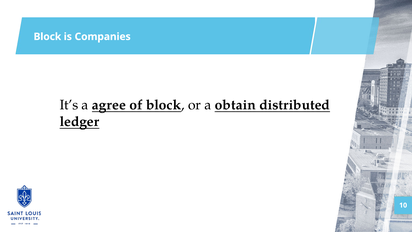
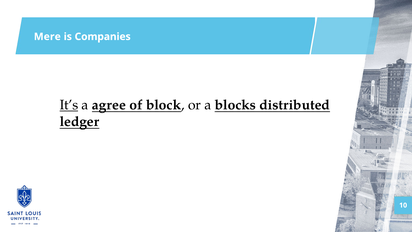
Block: Block -> Mere (47, 37)
It’s underline: none -> present (69, 105)
obtain: obtain -> blocks (235, 105)
